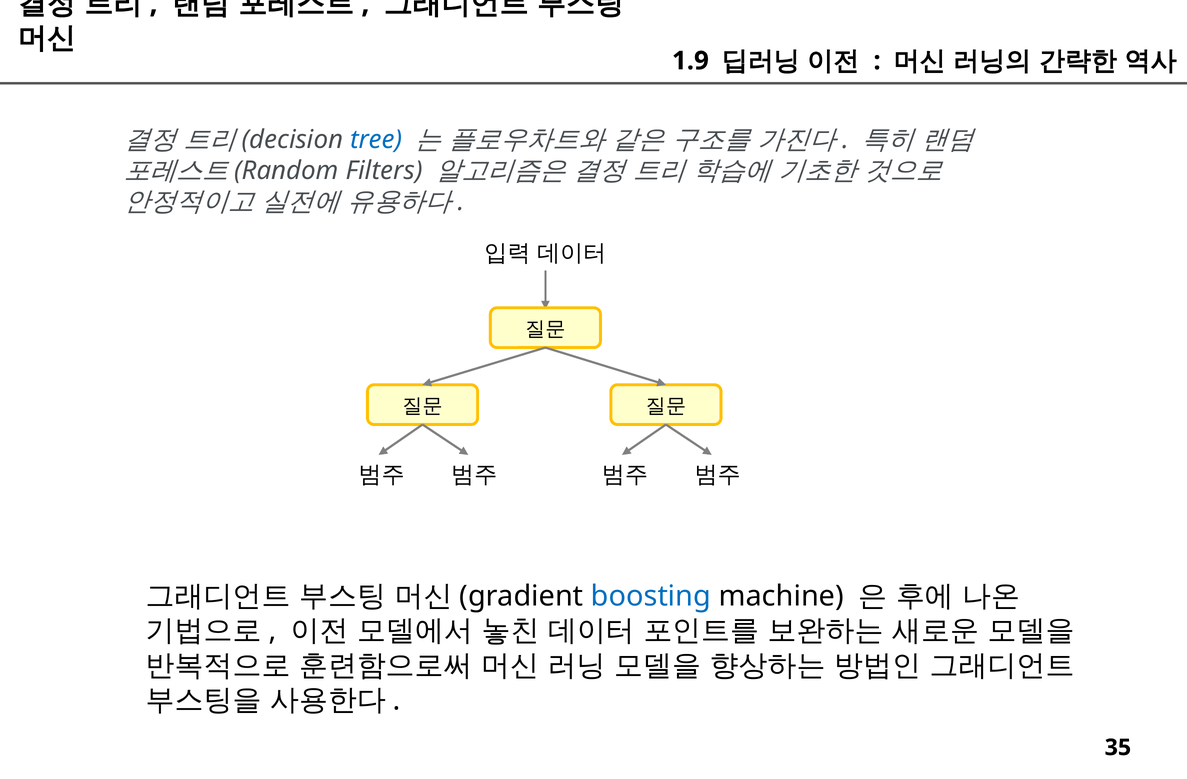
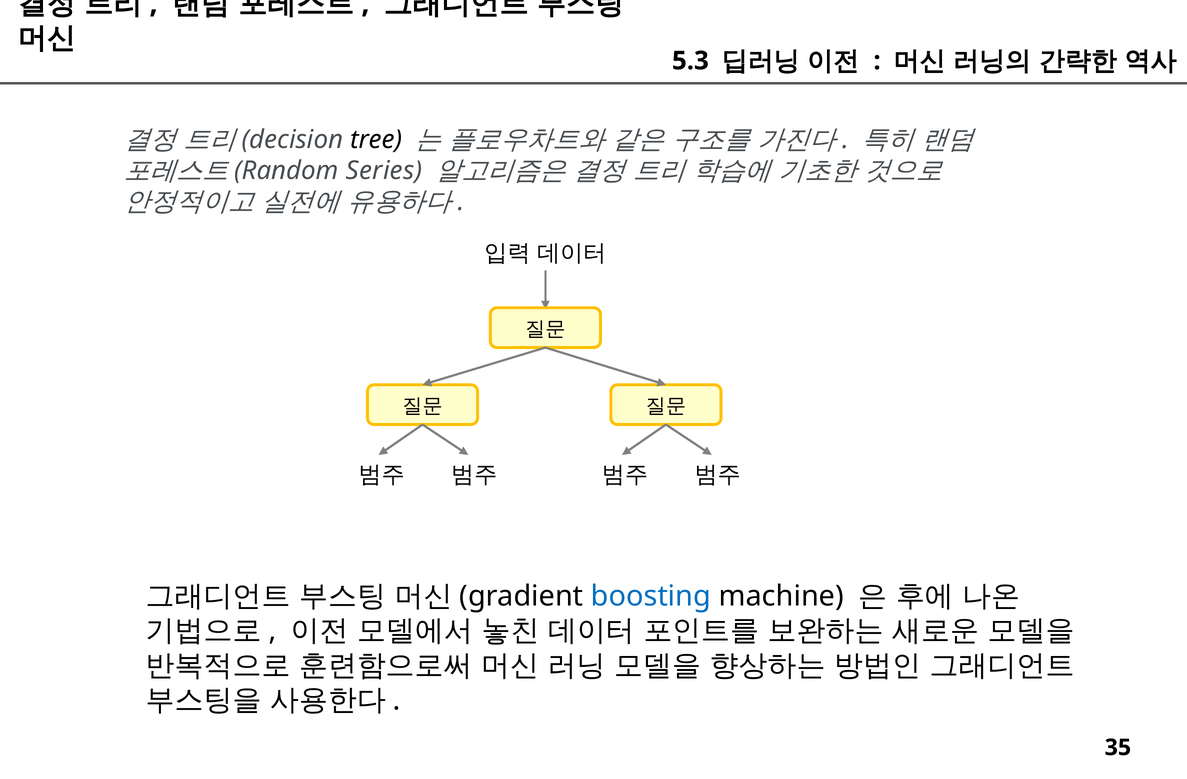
1.9: 1.9 -> 5.3 (690, 61)
tree colour: blue -> black (376, 140)
Filters: Filters -> Series (384, 171)
